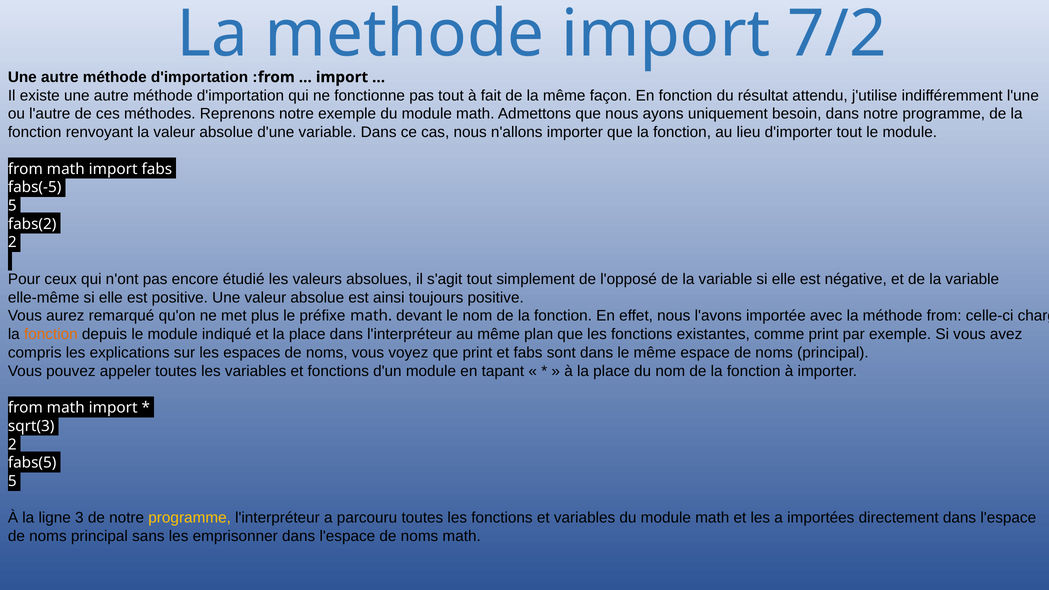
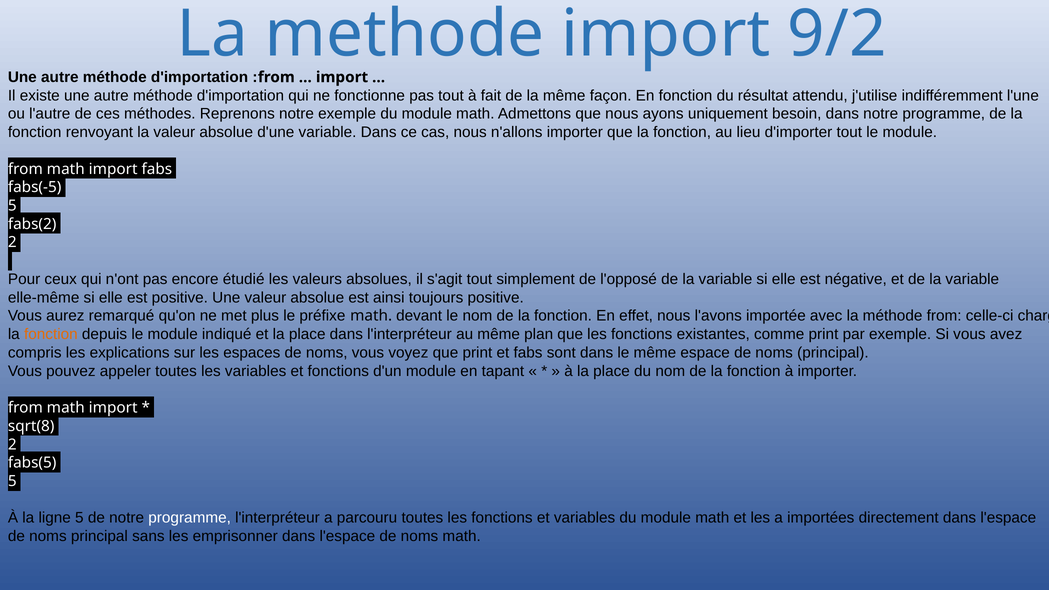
7/2: 7/2 -> 9/2 (837, 34)
sqrt(3: sqrt(3 -> sqrt(8 (31, 426)
ligne 3: 3 -> 5 (79, 518)
programme colour: yellow -> white (190, 518)
